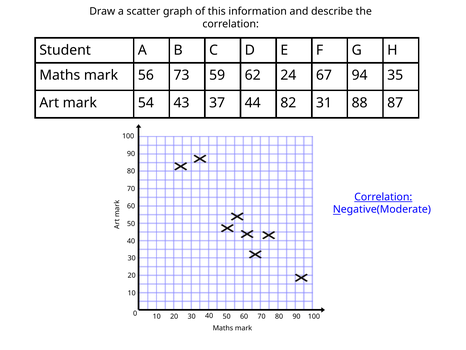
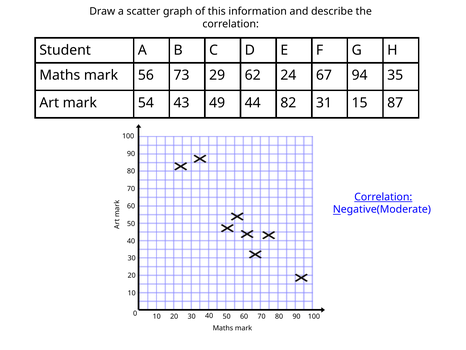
59: 59 -> 29 (217, 75)
37: 37 -> 49 (217, 103)
88: 88 -> 15 (360, 103)
